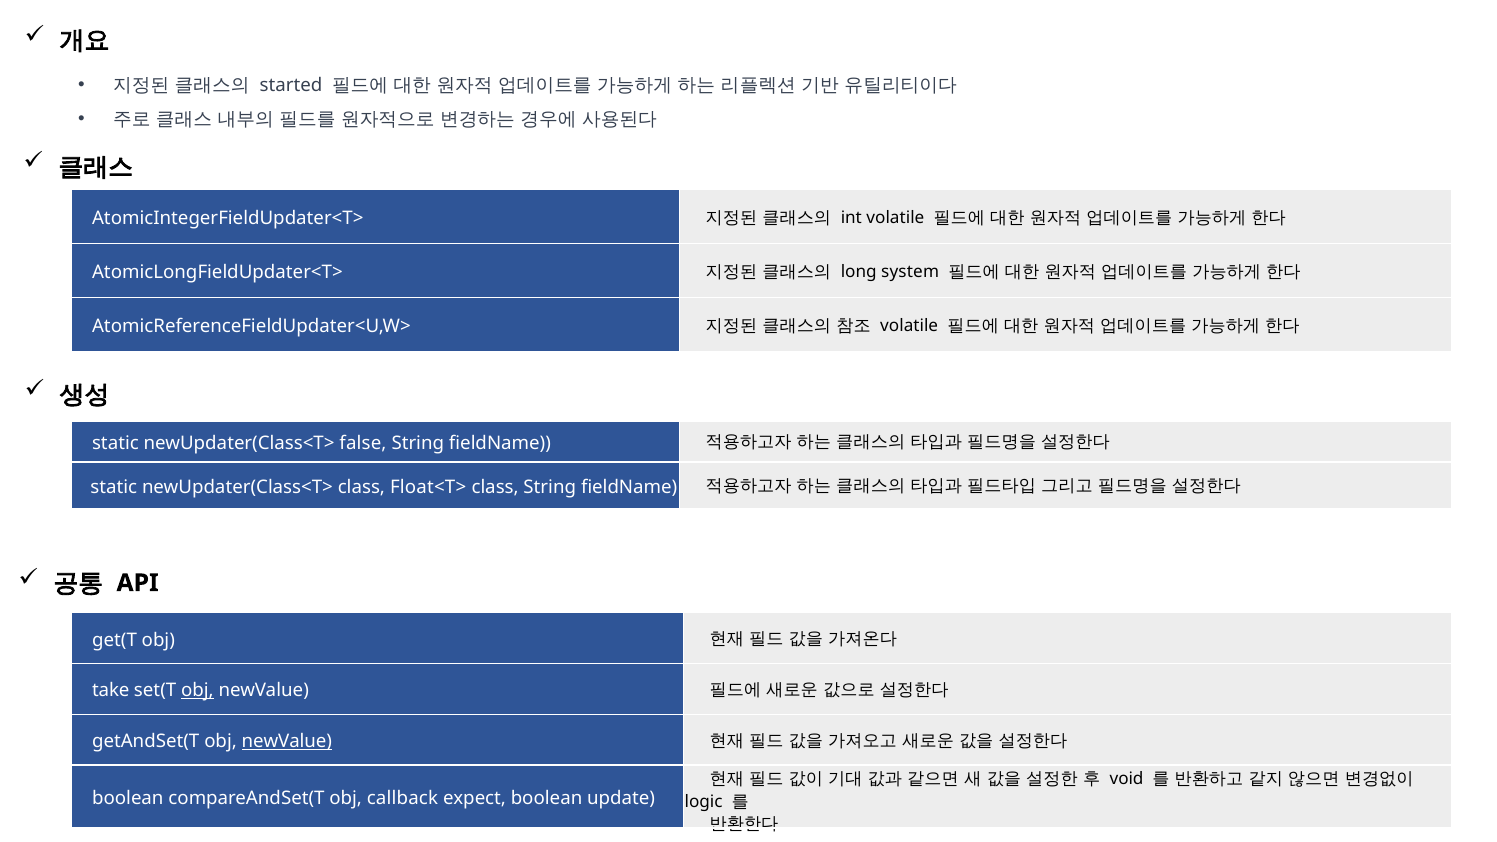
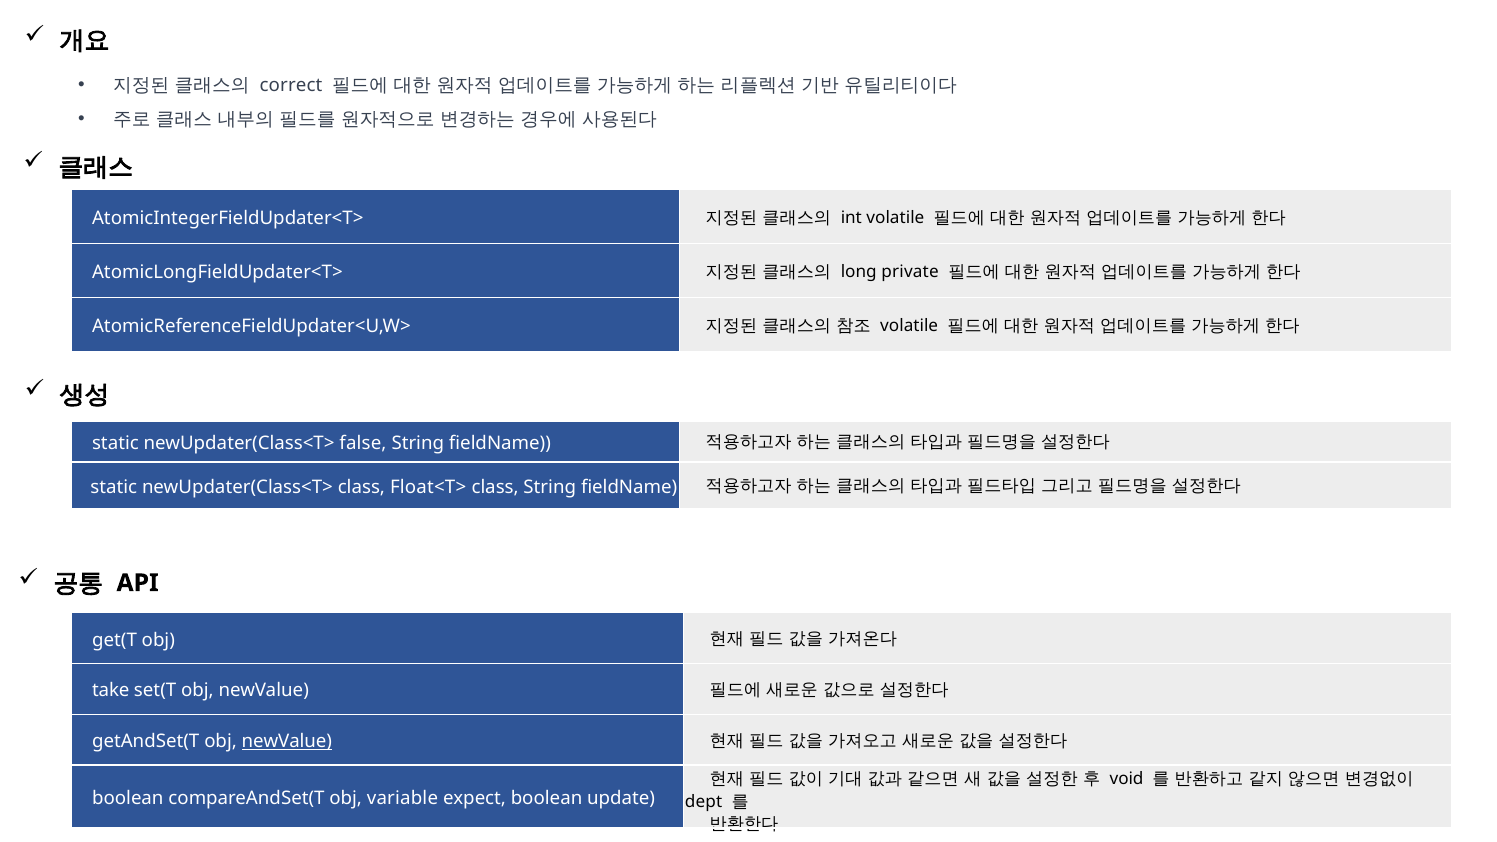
started: started -> correct (291, 86)
system: system -> private (910, 272)
obj underline: present -> none (197, 691)
callback: callback -> variable (402, 798)
logic: logic -> dept (704, 802)
